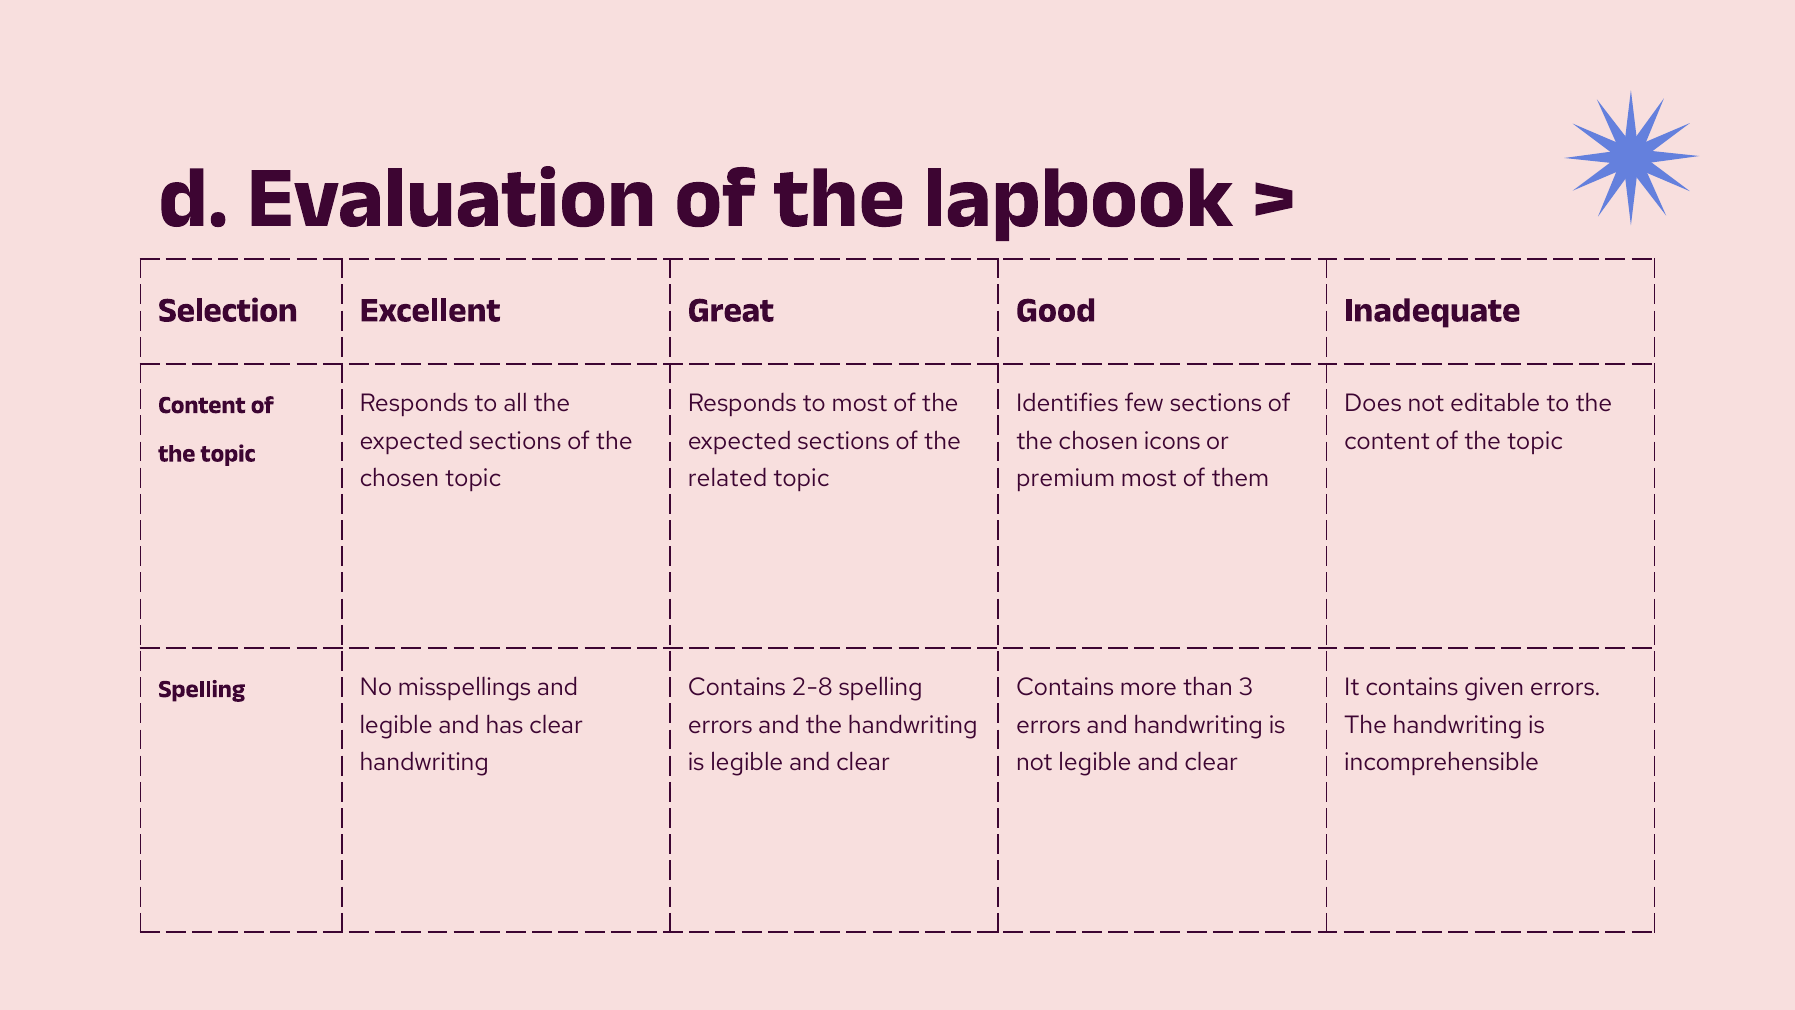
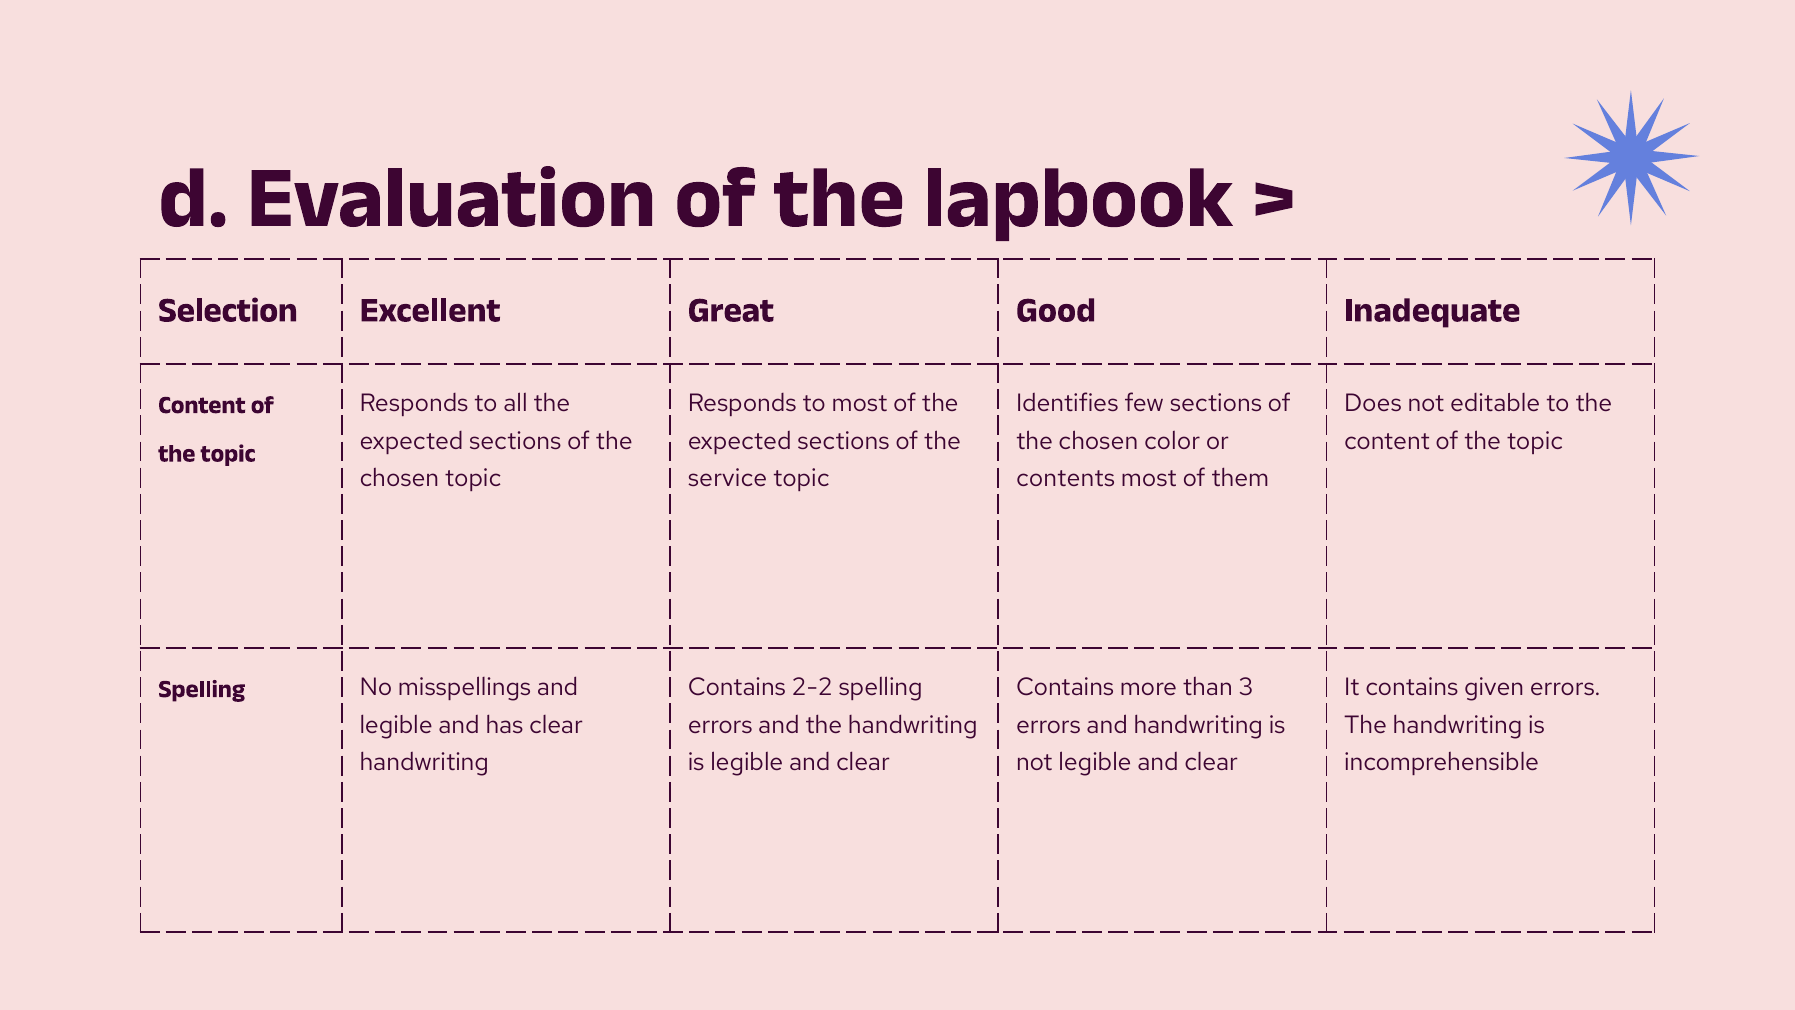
icons: icons -> color (1172, 441)
related: related -> service (728, 478)
premium: premium -> contents (1066, 478)
2-8: 2-8 -> 2-2 (812, 687)
